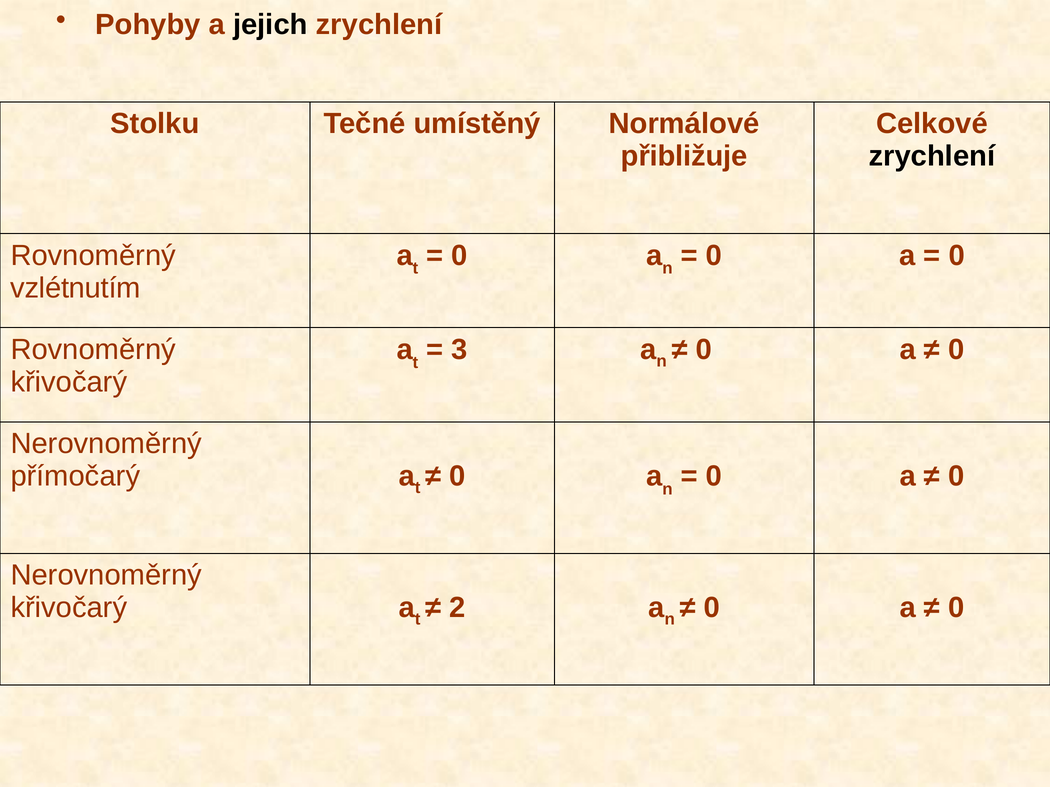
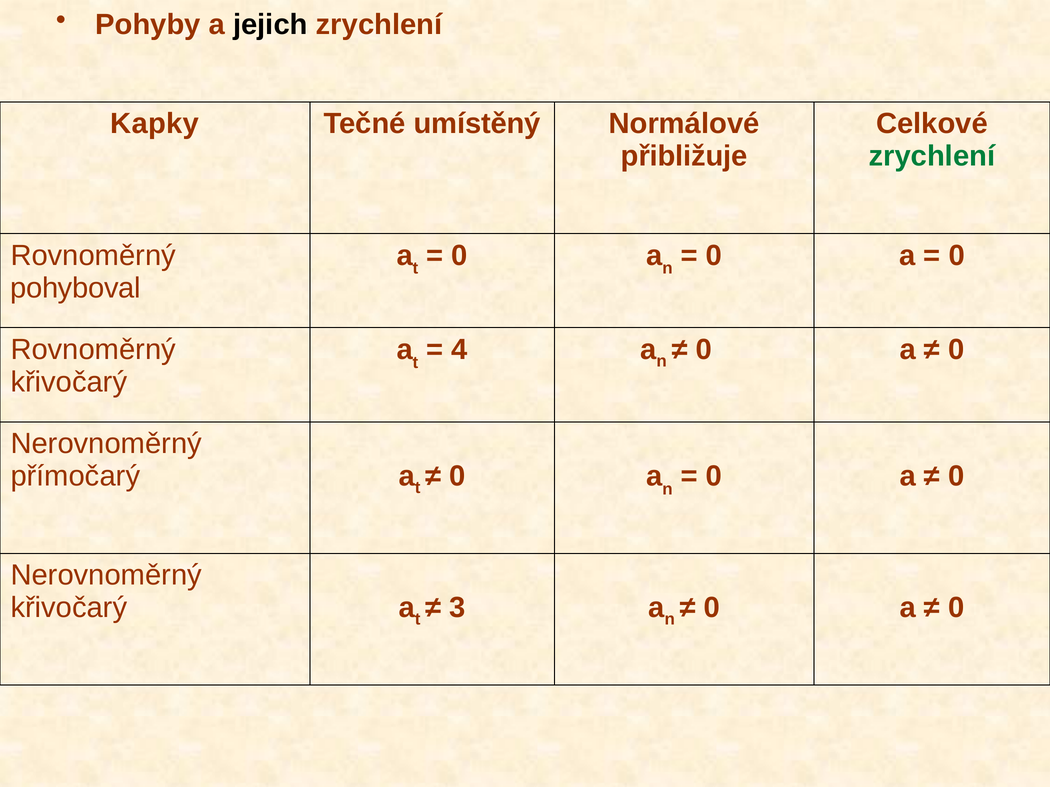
Stolku: Stolku -> Kapky (155, 124)
zrychlení colour: black -> green (932, 156)
vzlétnutím: vzlétnutím -> pohyboval (75, 288)
3: 3 -> 4 (460, 350)
2: 2 -> 3 (457, 608)
